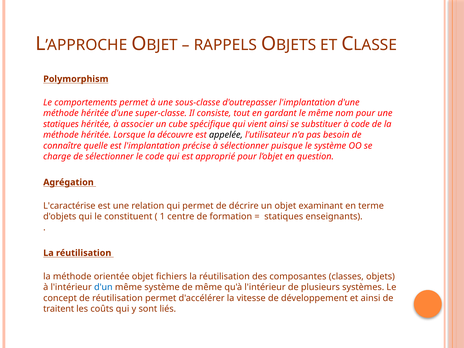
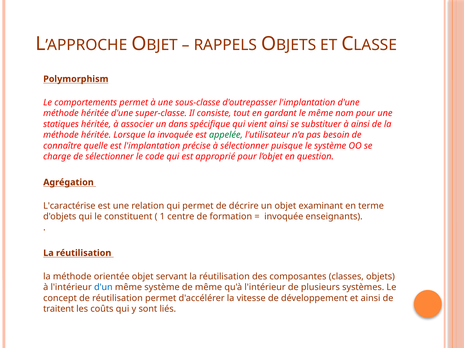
cube: cube -> dans (178, 124)
à code: code -> ainsi (360, 124)
la découvre: découvre -> invoquée (175, 135)
appelée colour: black -> green (226, 135)
statiques: statiques -> invoquée (284, 217)
fichiers: fichiers -> servant (172, 276)
